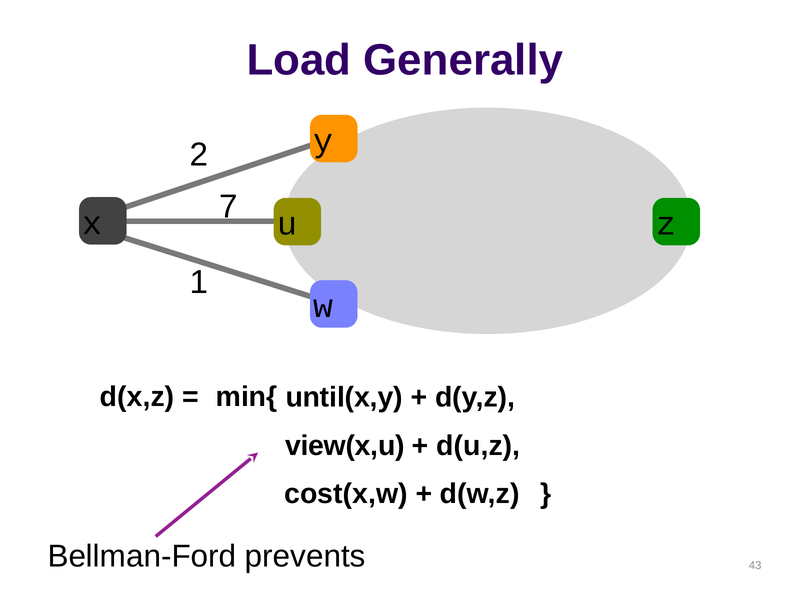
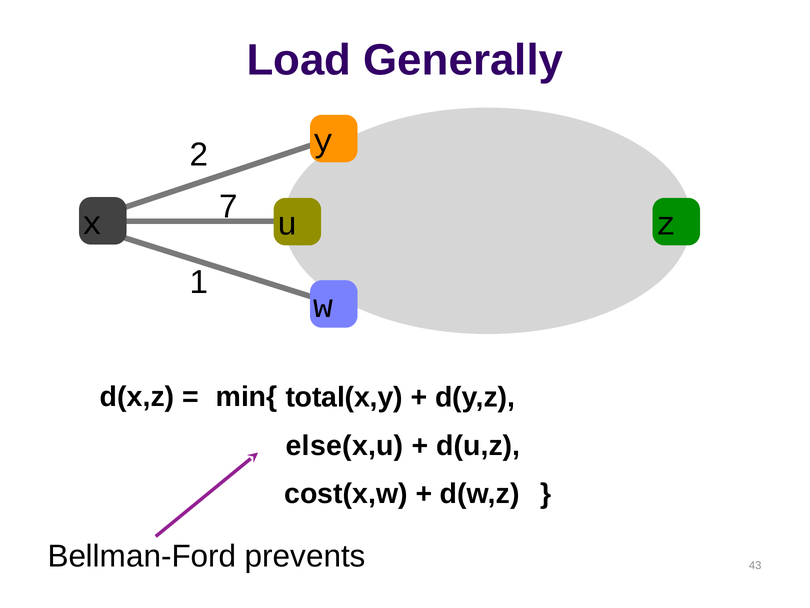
until(x,y: until(x,y -> total(x,y (344, 397)
view(x,u: view(x,u -> else(x,u (345, 445)
